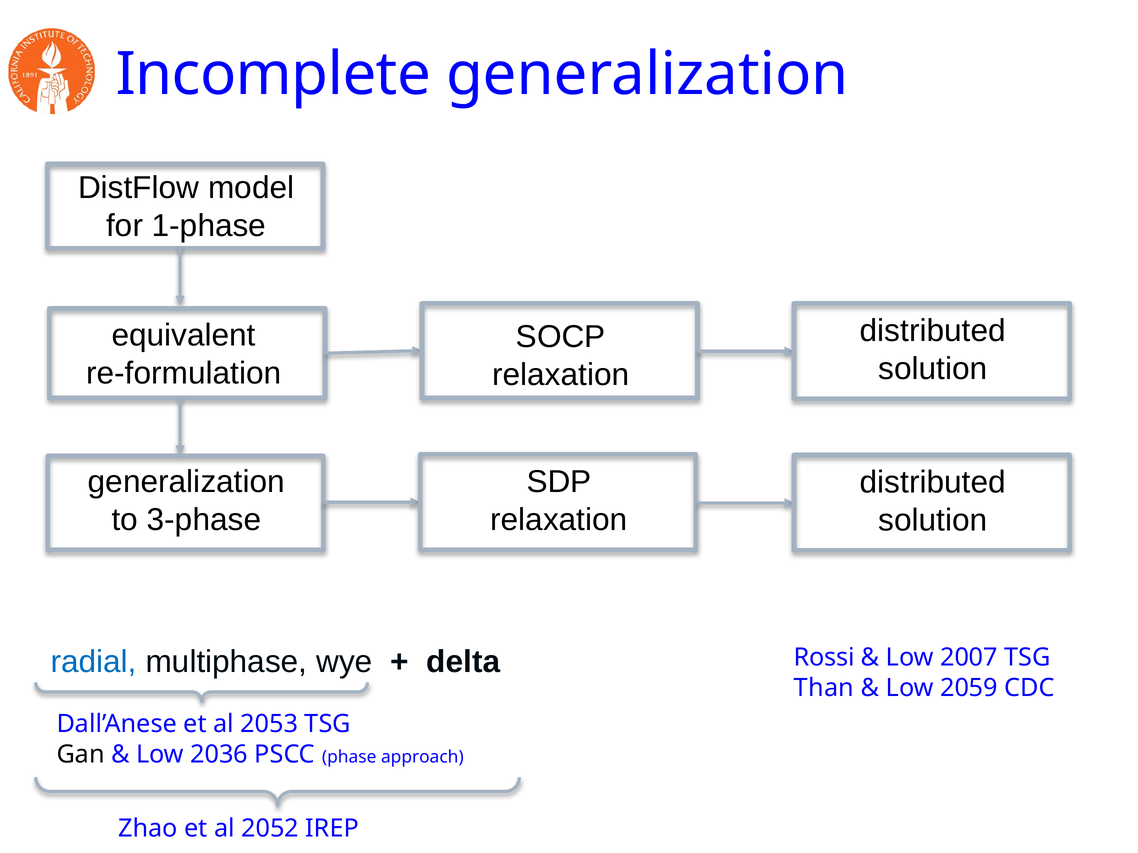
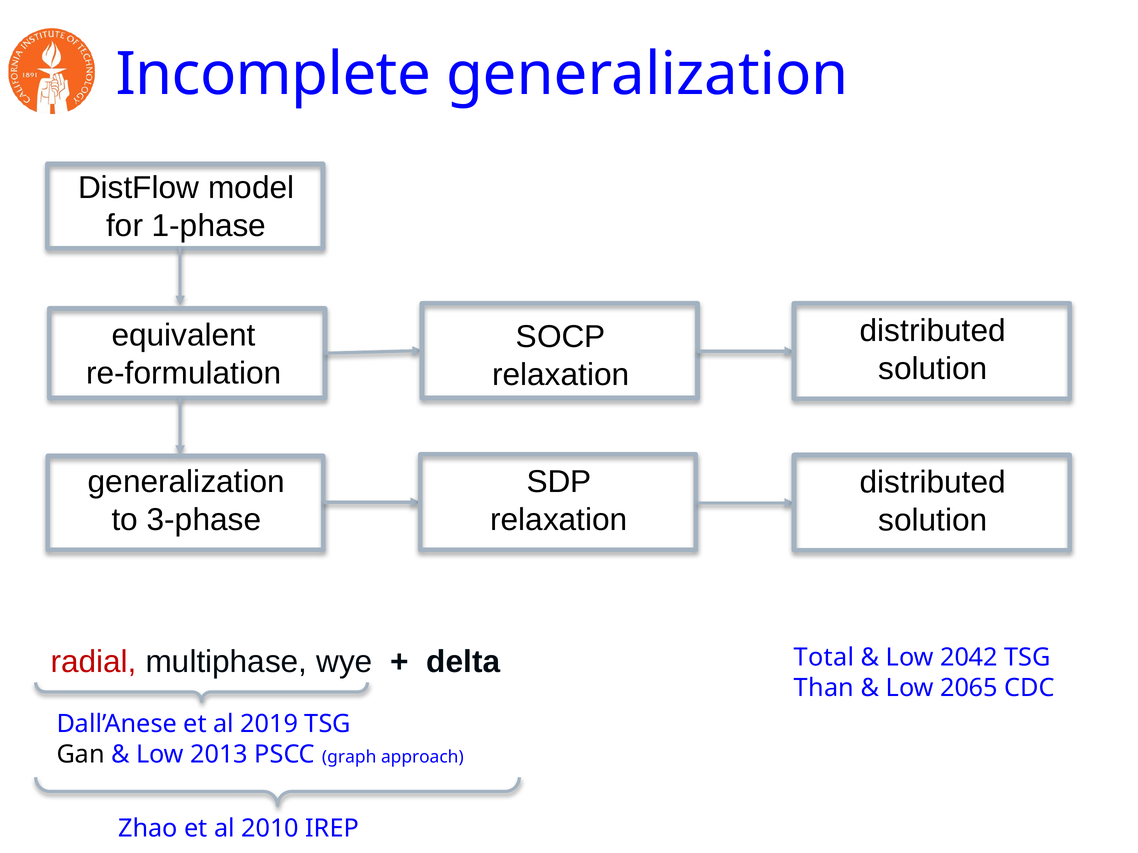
radial colour: blue -> red (94, 662)
Rossi: Rossi -> Total (824, 658)
2007: 2007 -> 2042 (969, 658)
2059: 2059 -> 2065 (969, 688)
2053: 2053 -> 2019 (269, 724)
2036: 2036 -> 2013 (219, 755)
phase: phase -> graph (349, 757)
2052: 2052 -> 2010 (270, 829)
